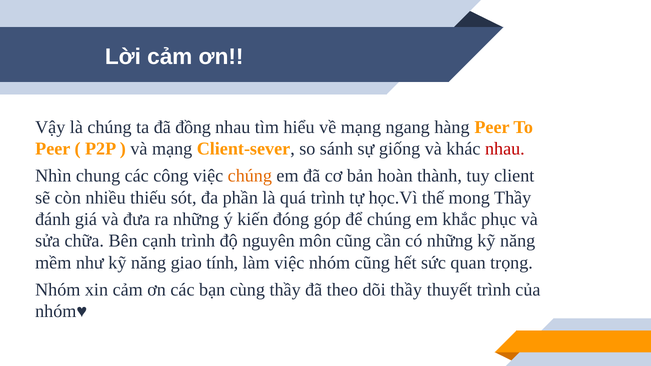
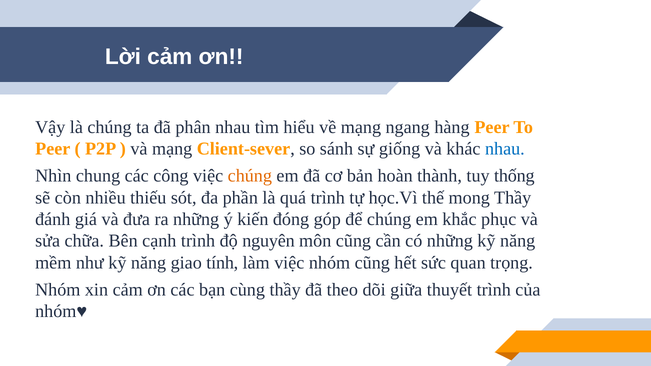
đồng: đồng -> phân (193, 127)
nhau colour: red -> blue (505, 149)
client: client -> thống (514, 176)
dõi thầy: thầy -> giữa (406, 290)
